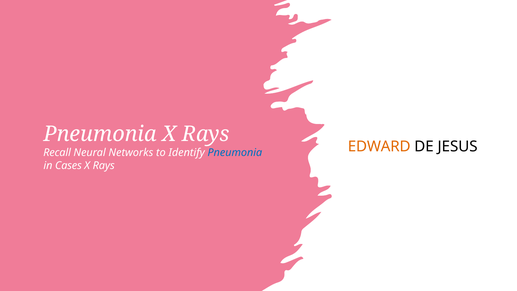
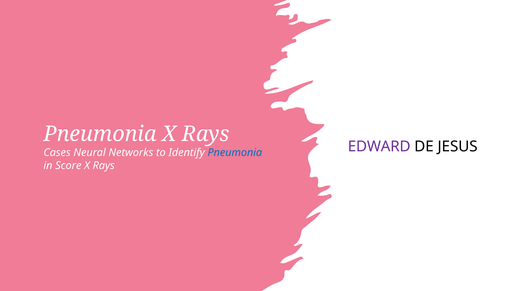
EDWARD colour: orange -> purple (379, 146)
Recall: Recall -> Cases (57, 153)
Cases: Cases -> Score (68, 166)
